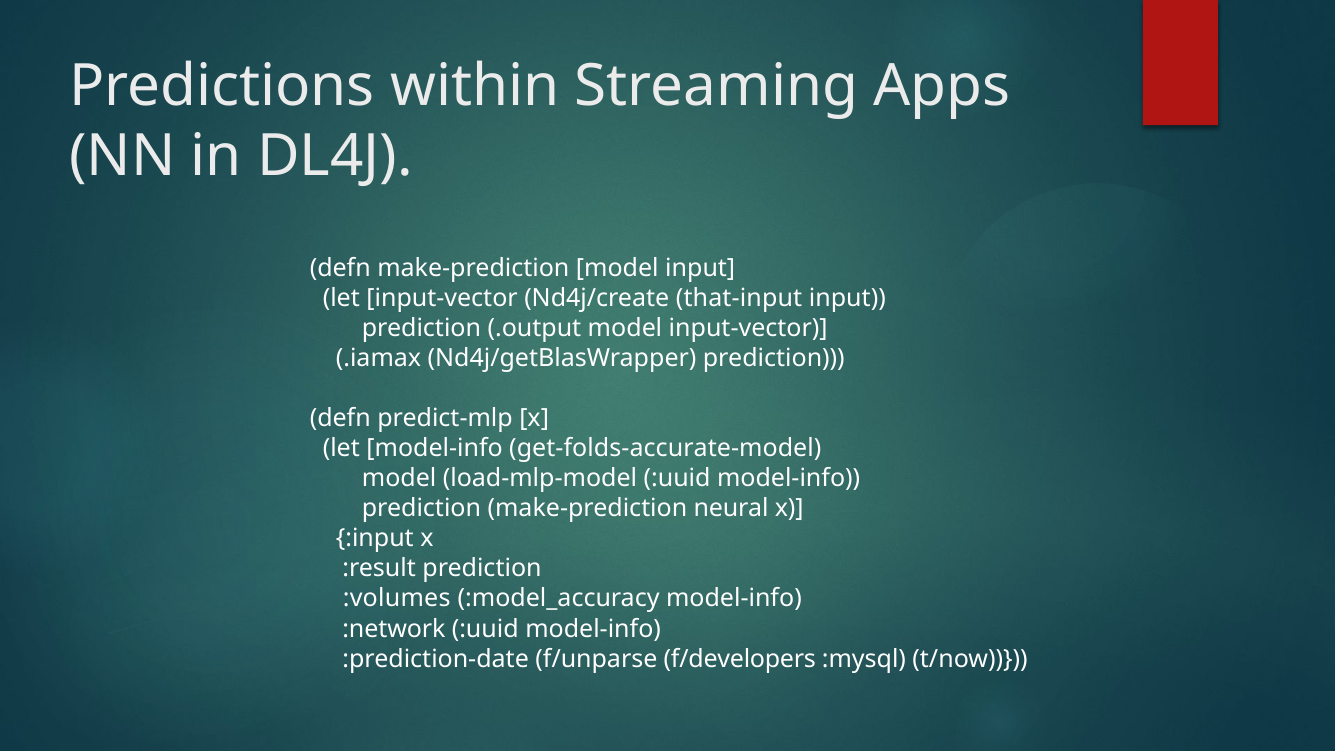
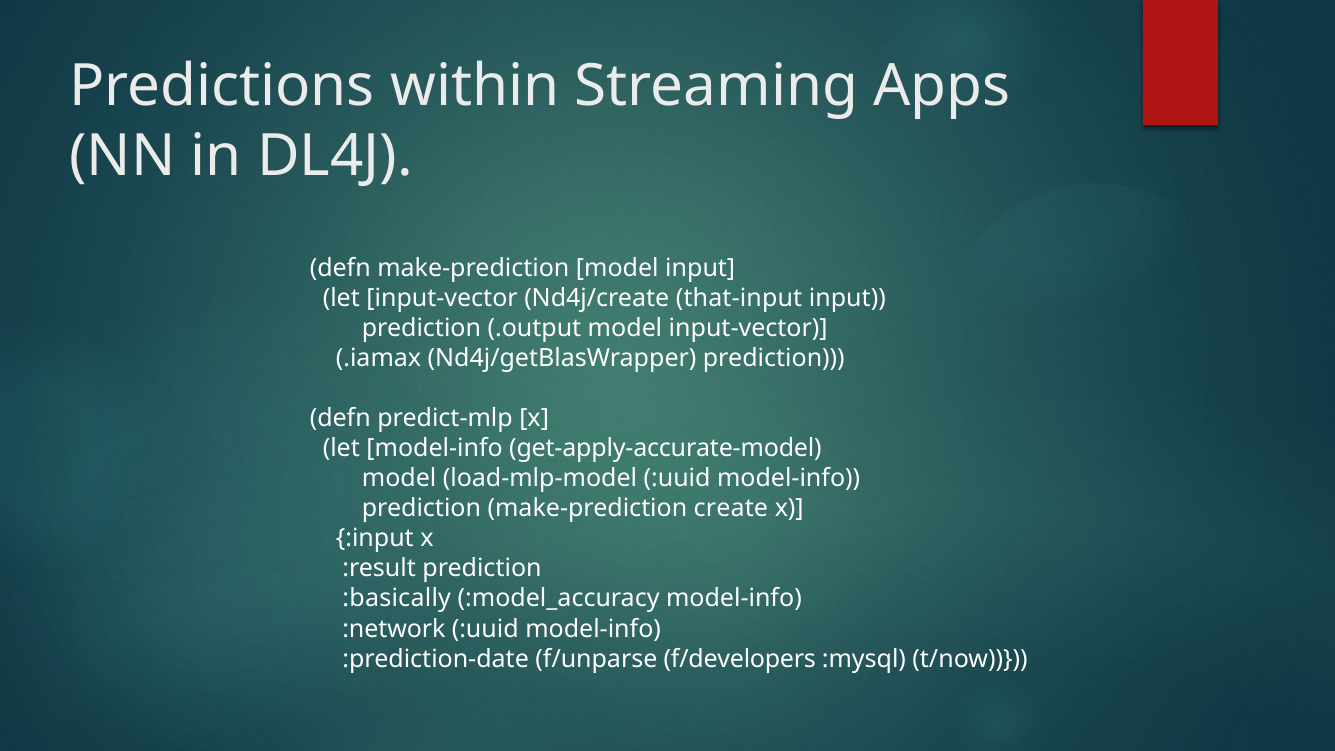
get-folds-accurate-model: get-folds-accurate-model -> get-apply-accurate-model (665, 448)
neural: neural -> create (731, 509)
:volumes: :volumes -> :basically (397, 599)
